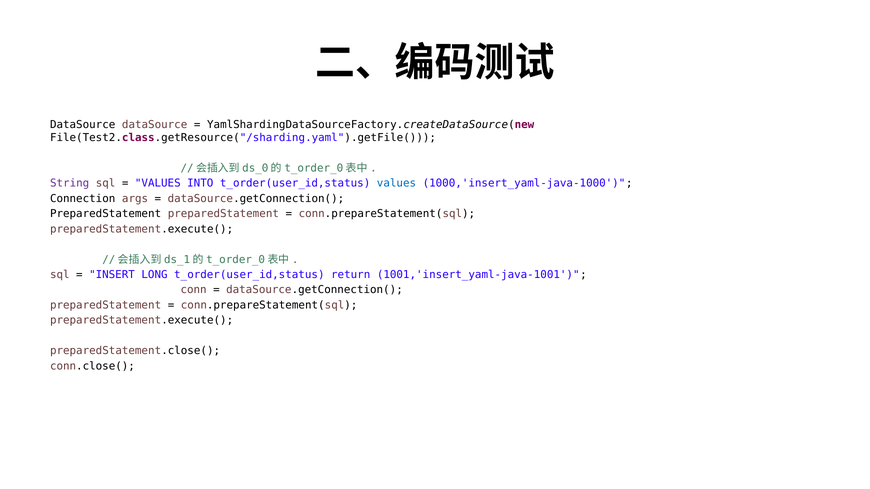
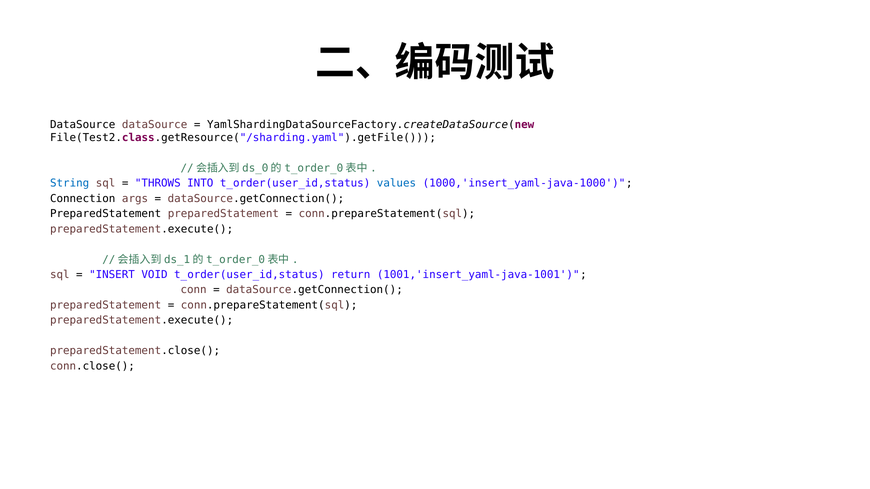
String colour: purple -> blue (70, 183)
VALUES: VALUES -> THROWS (158, 183)
LONG: LONG -> VOID (155, 275)
